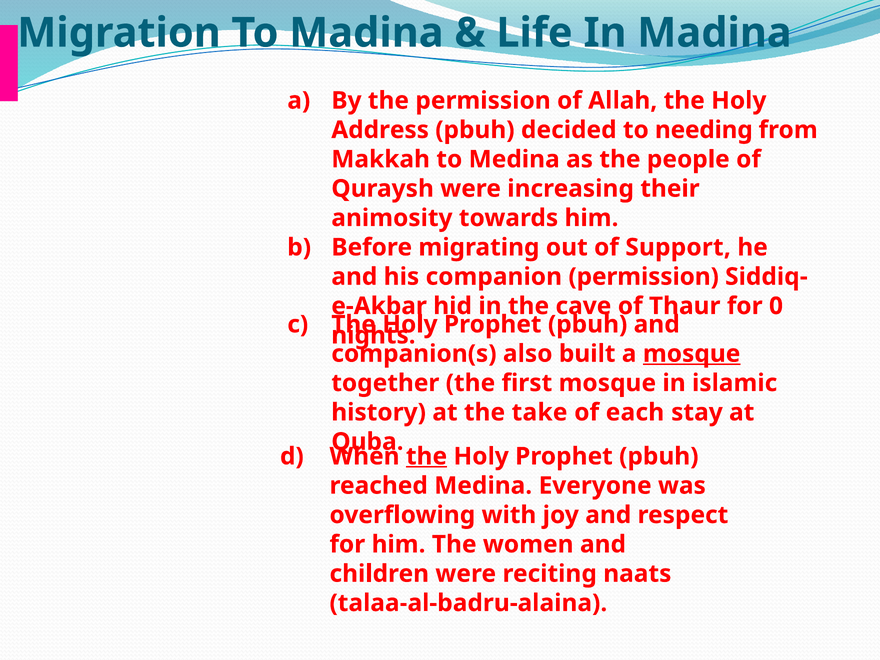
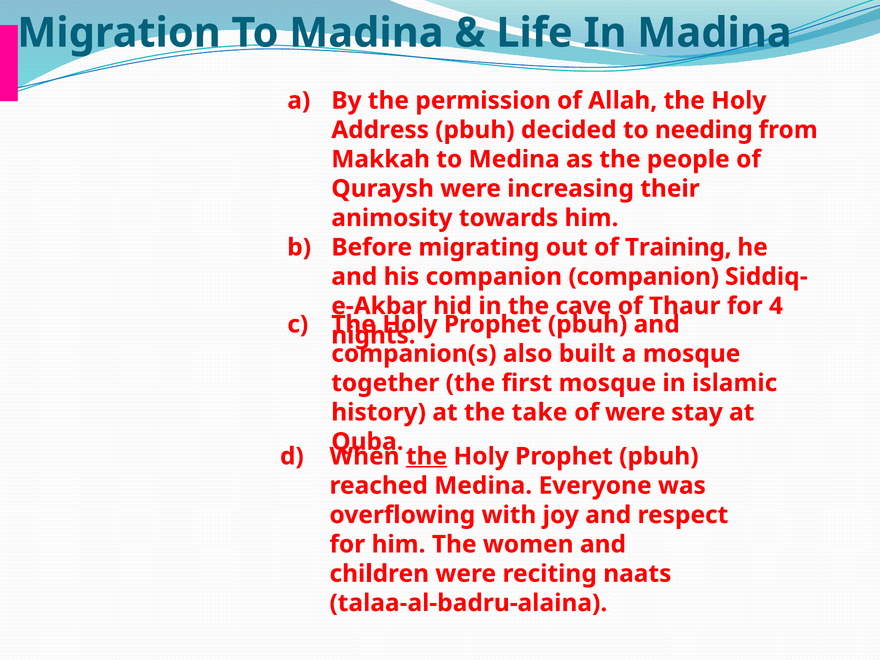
Support: Support -> Training (678, 247)
companion permission: permission -> companion (644, 277)
0: 0 -> 4 (776, 306)
mosque underline: present -> none (692, 354)
of each: each -> were (635, 412)
